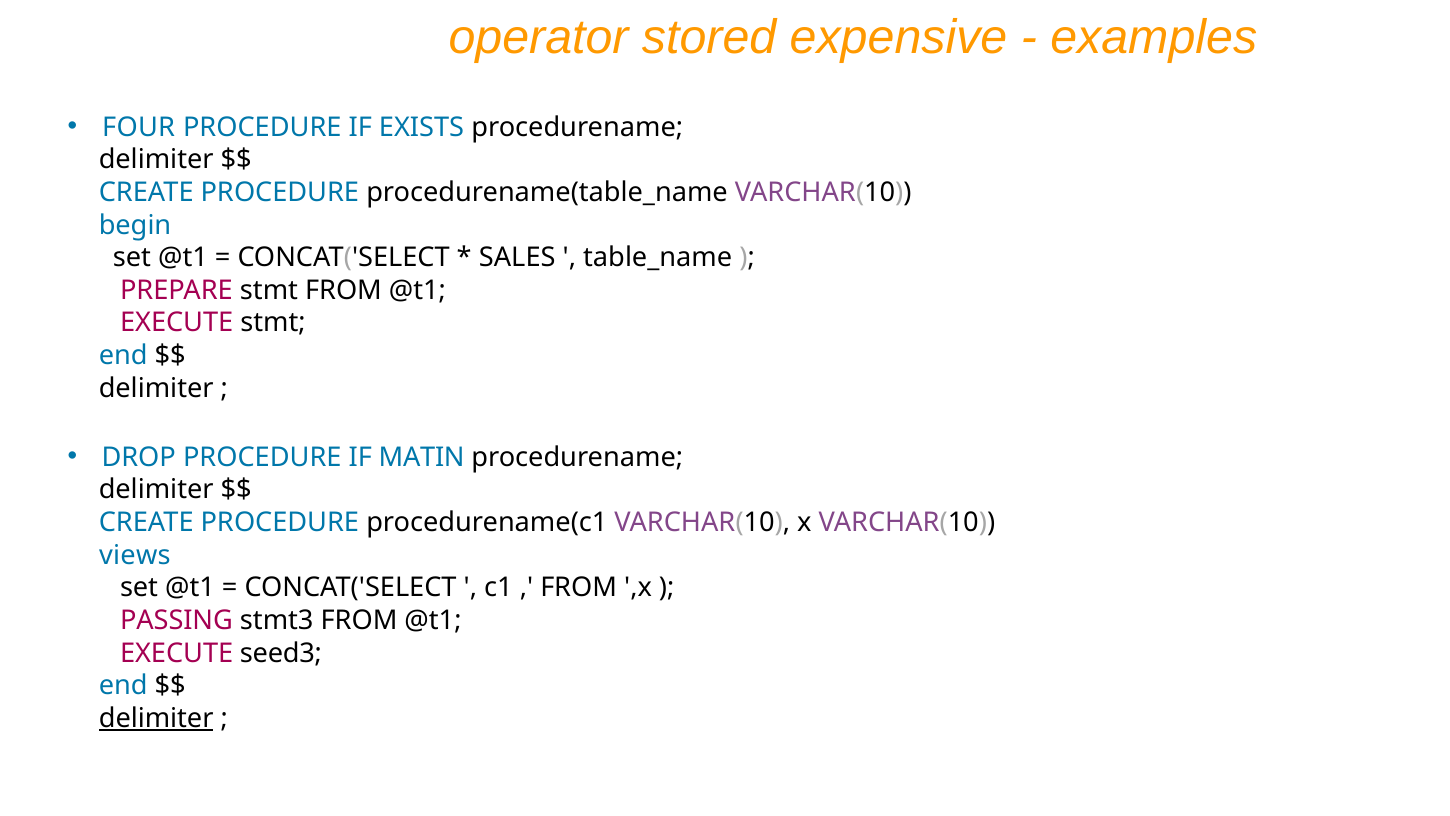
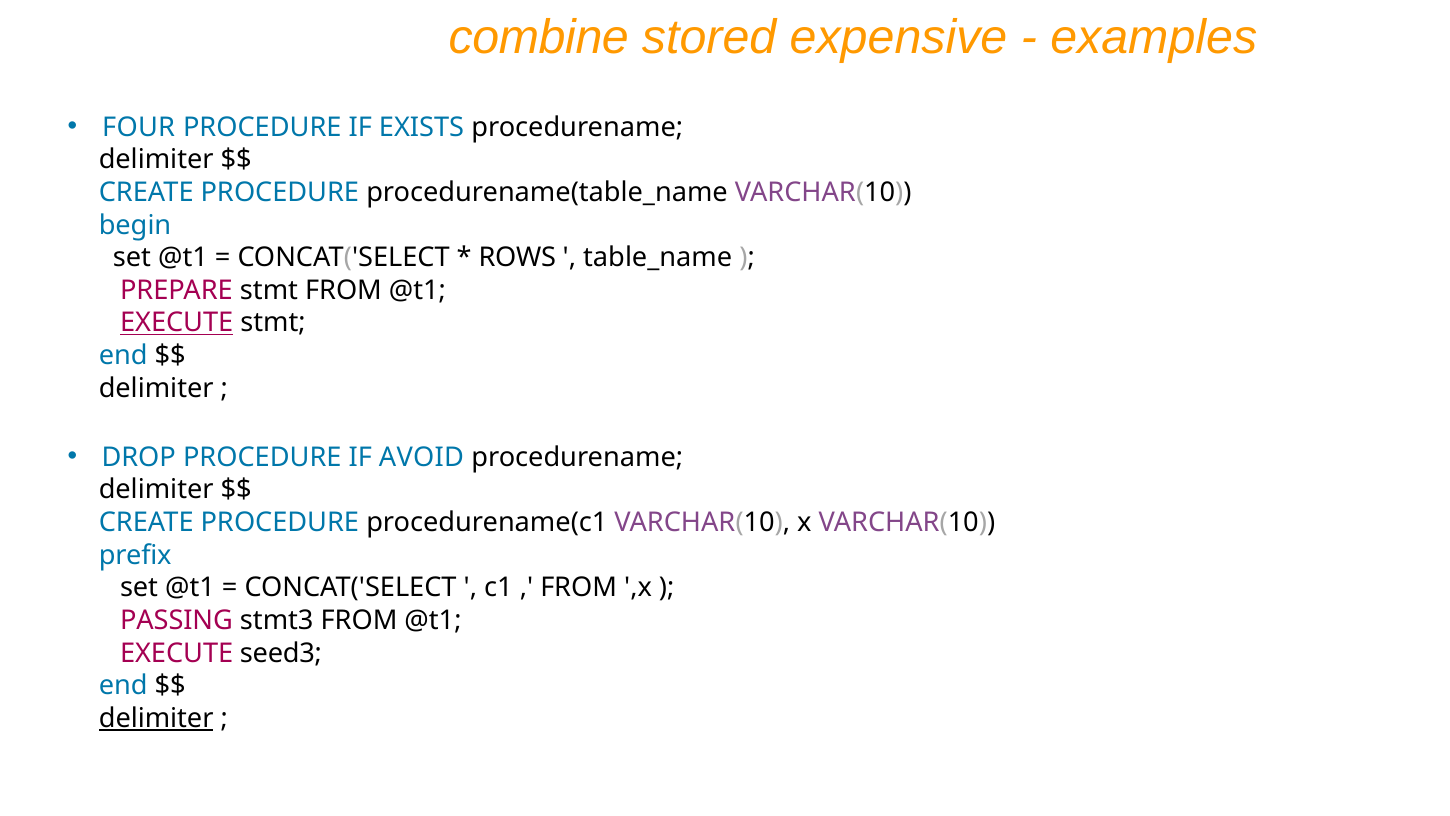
operator: operator -> combine (539, 38)
SALES: SALES -> ROWS (517, 258)
EXECUTE underline: none -> present (177, 323)
MATIN: MATIN -> AVOID (421, 457)
views: views -> prefix (135, 555)
